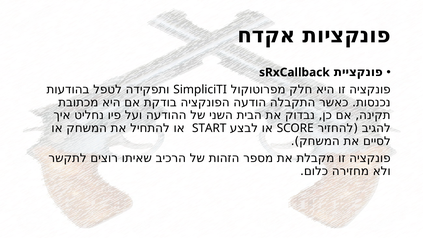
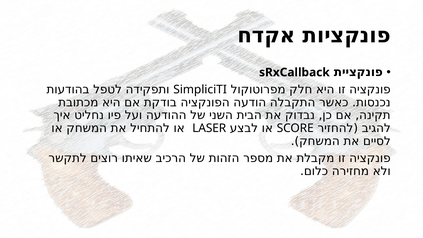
START: START -> LASER (209, 128)
